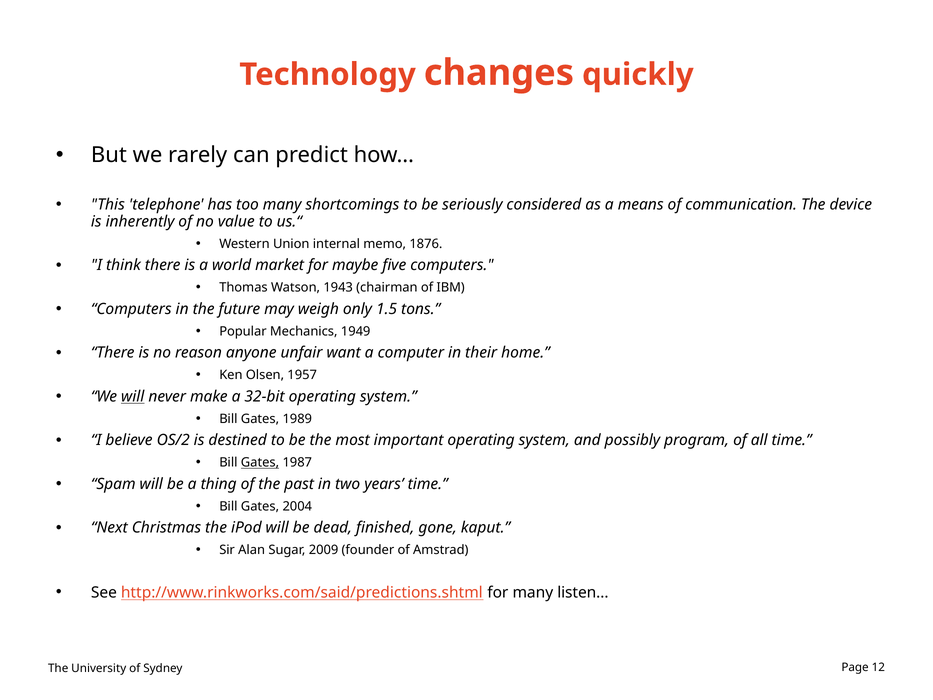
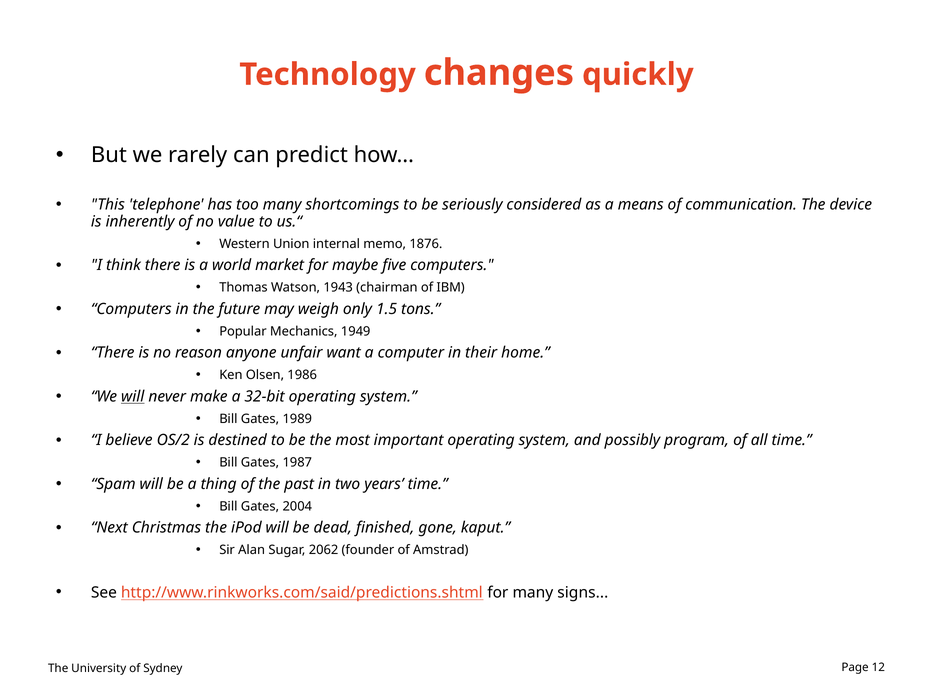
1957: 1957 -> 1986 (302, 375)
Gates underline: present -> none (260, 463)
2009: 2009 -> 2062 (324, 550)
listen: listen -> signs (583, 592)
